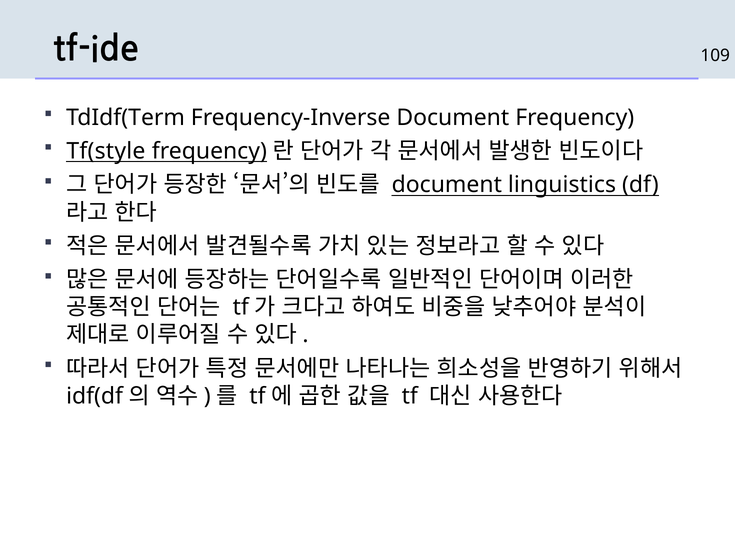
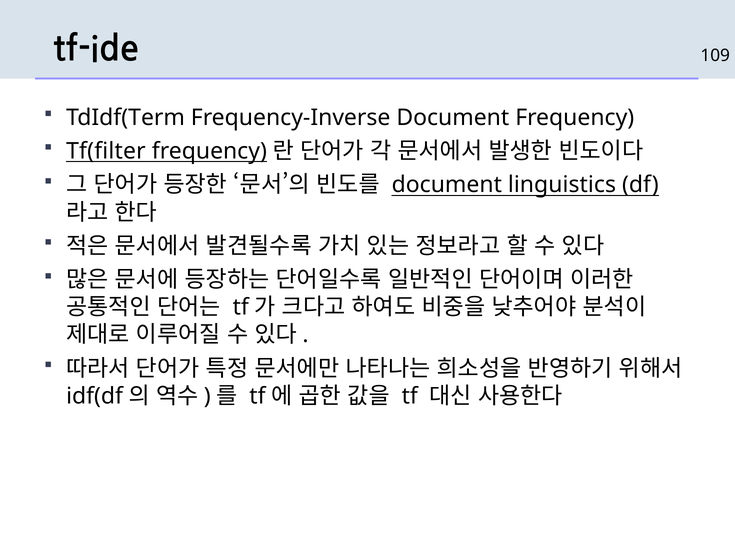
Tf(style: Tf(style -> Tf(filter (106, 151)
